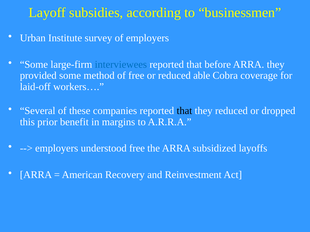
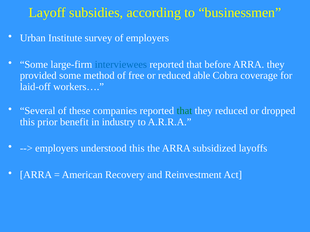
that colour: black -> green (184, 111)
margins: margins -> industry (119, 122)
understood free: free -> this (137, 149)
